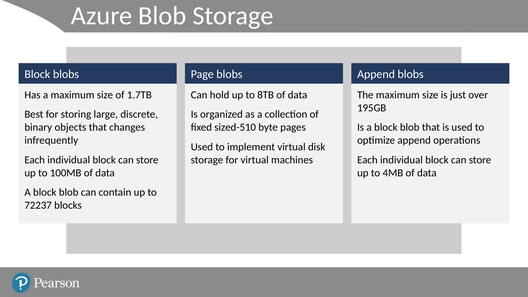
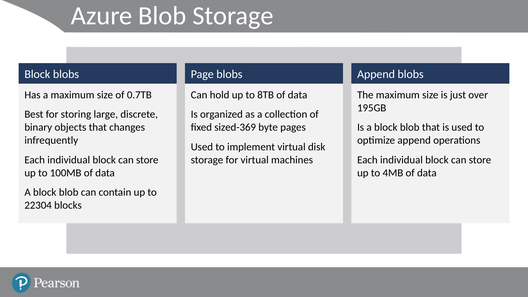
1.7TB: 1.7TB -> 0.7TB (139, 95)
sized-510: sized-510 -> sized-369 (235, 127)
72237: 72237 -> 22304 (38, 205)
